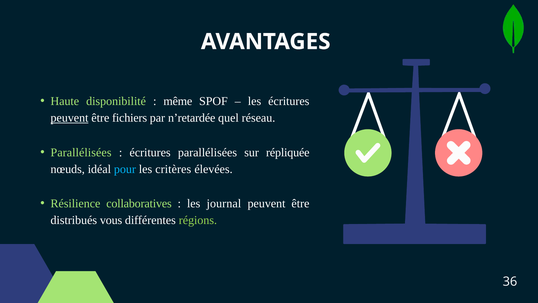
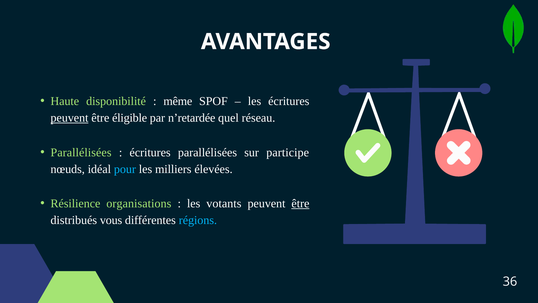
fichiers: fichiers -> éligible (130, 118)
répliquée: répliquée -> participe (288, 152)
critères: critères -> milliers (173, 169)
collaboratives: collaboratives -> organisations (139, 203)
journal: journal -> votants (224, 203)
être underline: none -> present (300, 203)
régions colour: light green -> light blue (198, 220)
